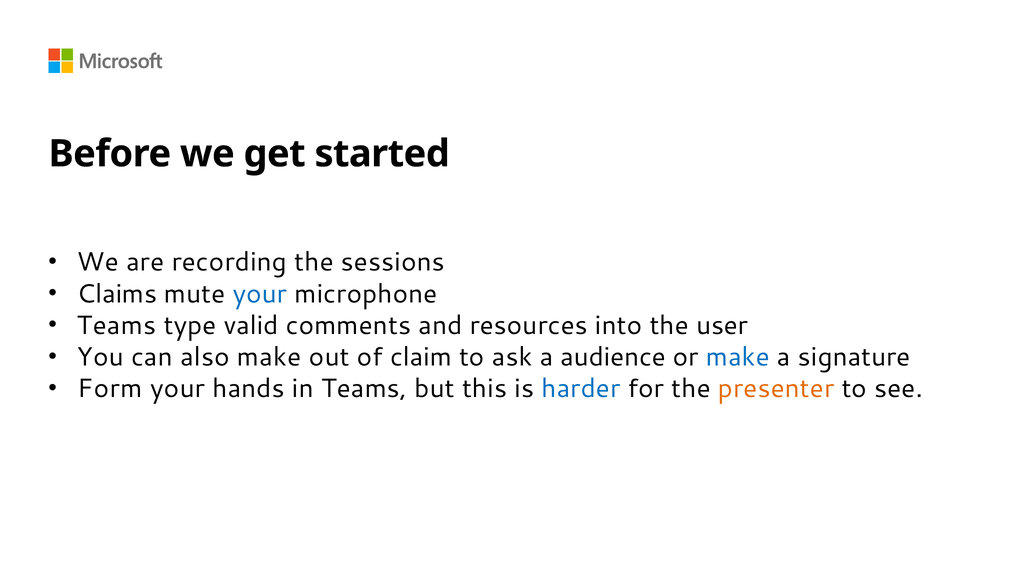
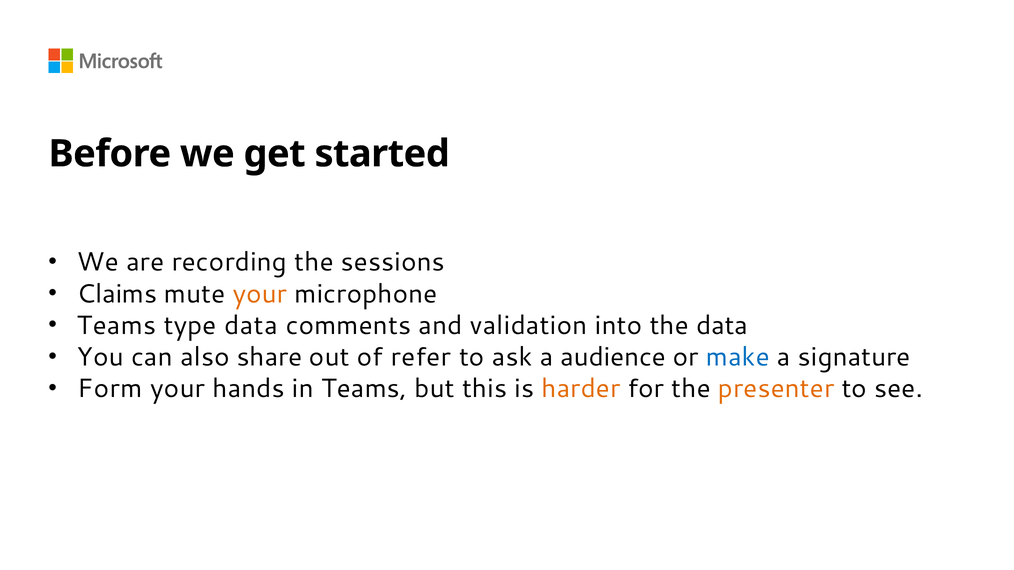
your colour: blue -> orange (260, 294)
type valid: valid -> data (251, 326)
resources: resources -> validation (529, 326)
the user: user -> data (722, 326)
also make: make -> share (269, 357)
claim: claim -> refer (421, 357)
harder colour: blue -> orange (581, 389)
